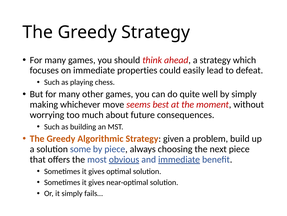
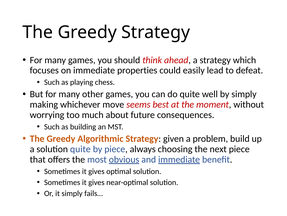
solution some: some -> quite (80, 149)
